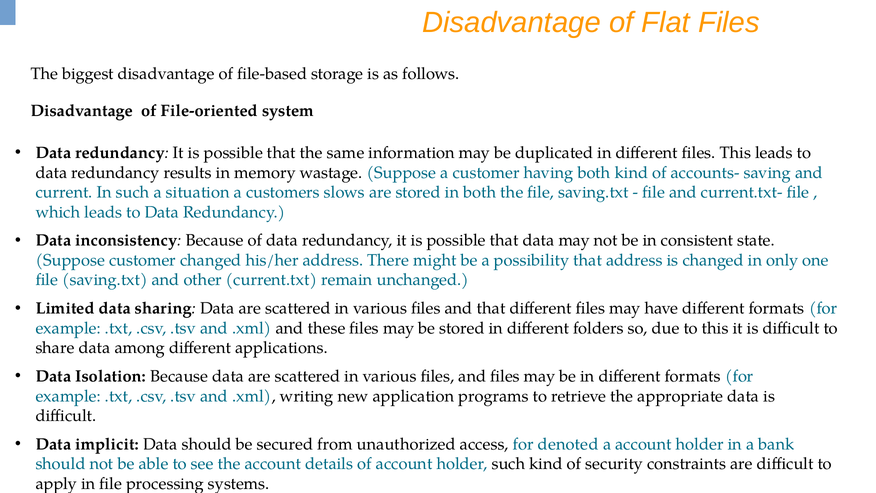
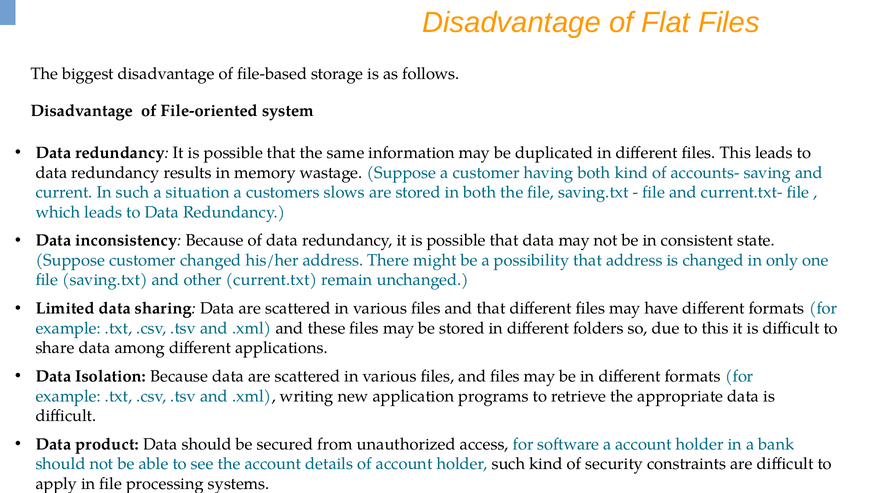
implicit: implicit -> product (107, 444)
denoted: denoted -> software (568, 444)
